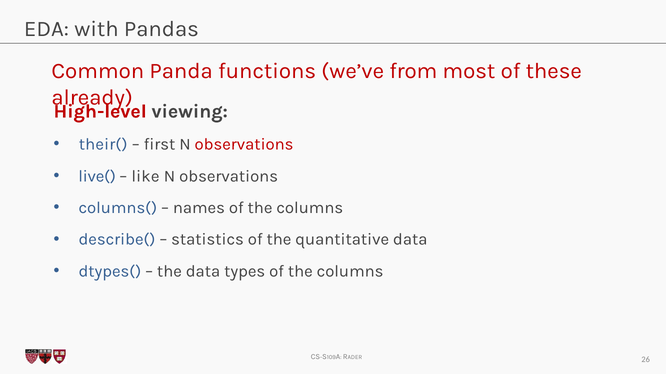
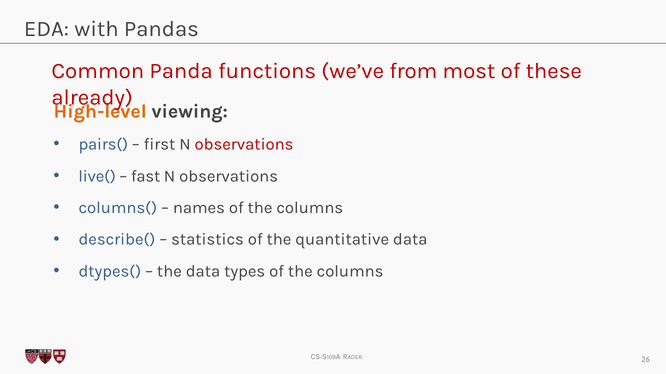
High-level colour: red -> orange (100, 111)
their(: their( -> pairs( (103, 145)
like: like -> fast (146, 176)
